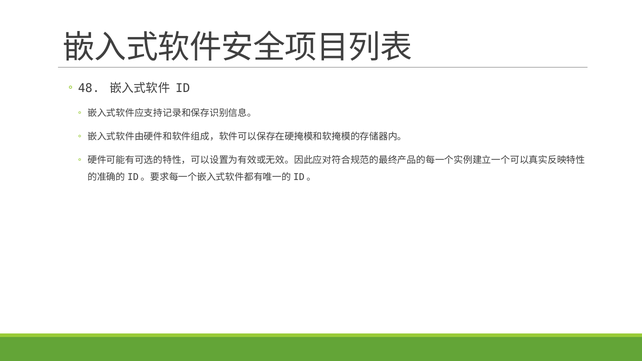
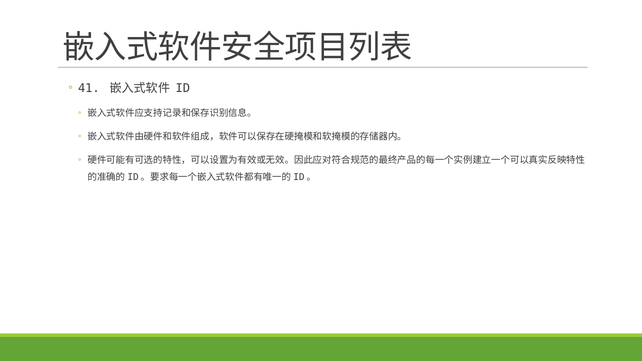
48: 48 -> 41 (89, 88)
